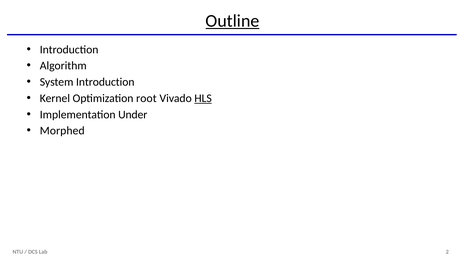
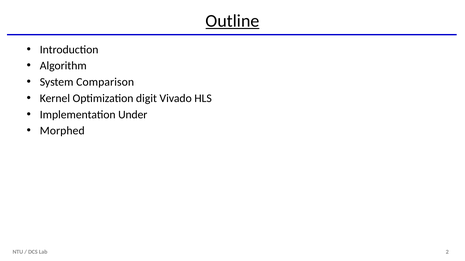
System Introduction: Introduction -> Comparison (105, 82)
root: root -> digit (146, 98)
HLS underline: present -> none (203, 98)
